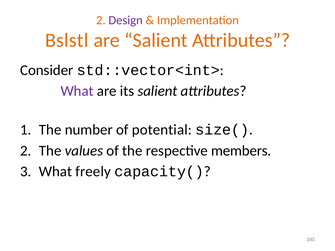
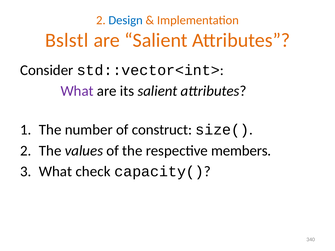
Design colour: purple -> blue (126, 20)
potential: potential -> construct (162, 130)
freely: freely -> check (93, 172)
